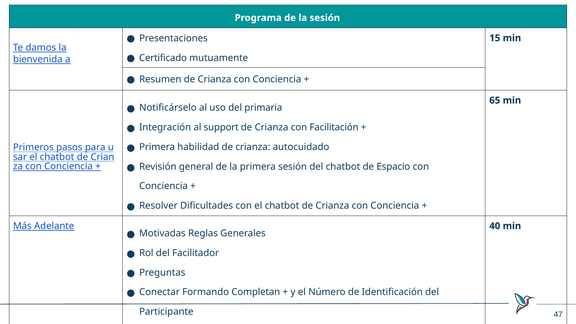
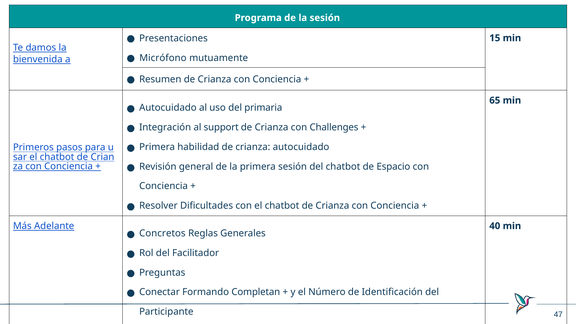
Certificado: Certificado -> Micrófono (163, 58)
Notificárselo: Notificárselo -> Autocuidado (168, 108)
Facilitación: Facilitación -> Challenges (334, 127)
Motivadas: Motivadas -> Concretos (162, 233)
